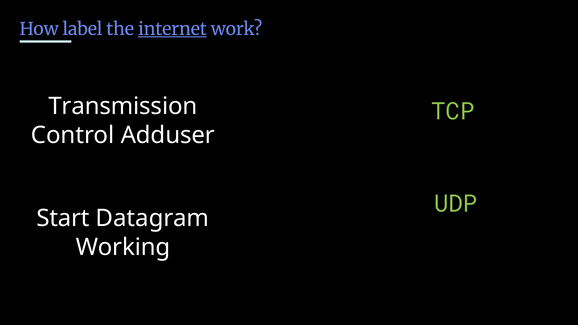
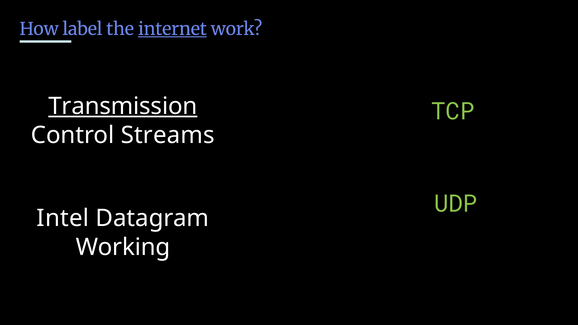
Transmission underline: none -> present (123, 106)
Adduser: Adduser -> Streams (168, 135)
Start: Start -> Intel (63, 218)
